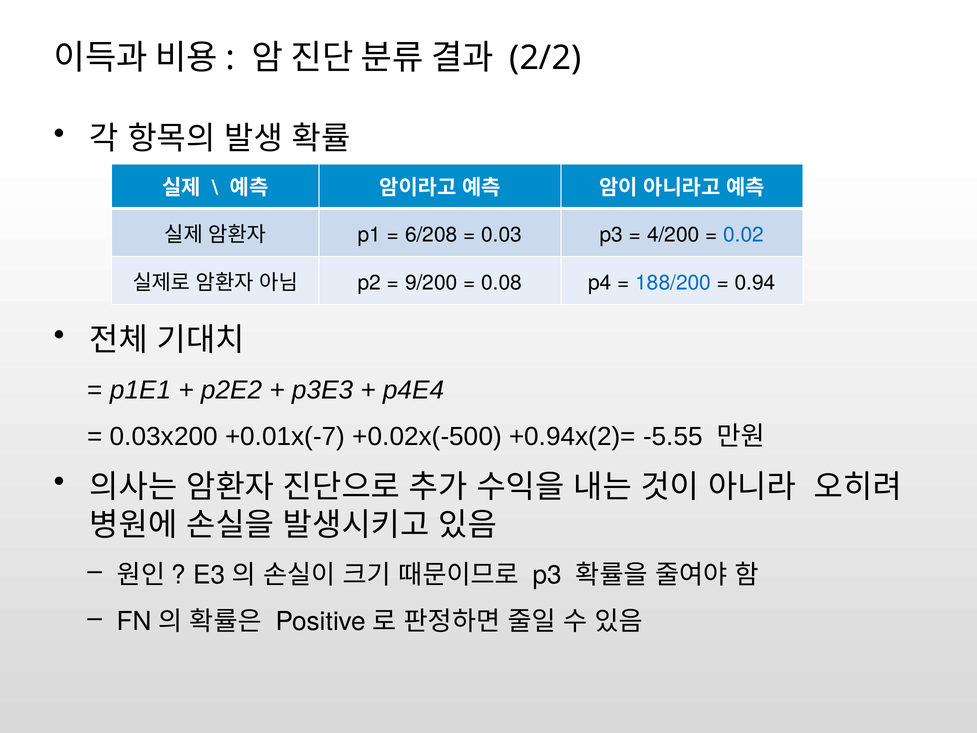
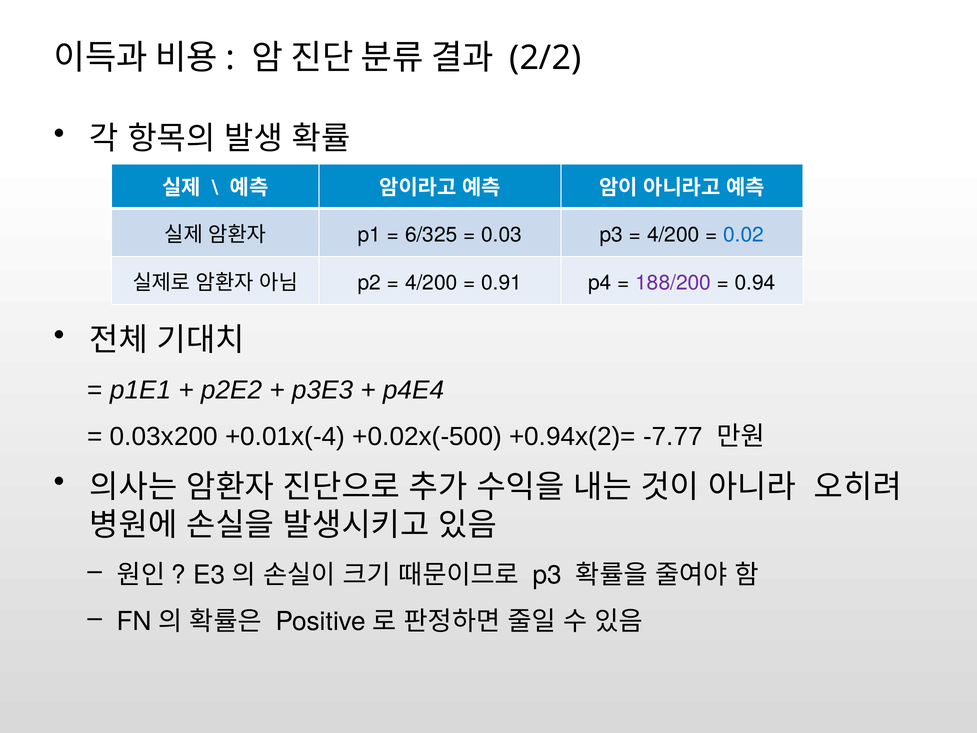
6/208: 6/208 -> 6/325 (431, 235)
9/200: 9/200 -> 4/200 (431, 283)
0.08: 0.08 -> 0.91 (502, 283)
188/200 colour: blue -> purple (673, 283)
+0.01x(-7: +0.01x(-7 -> +0.01x(-4 (285, 437)
-5.55: -5.55 -> -7.77 (673, 437)
